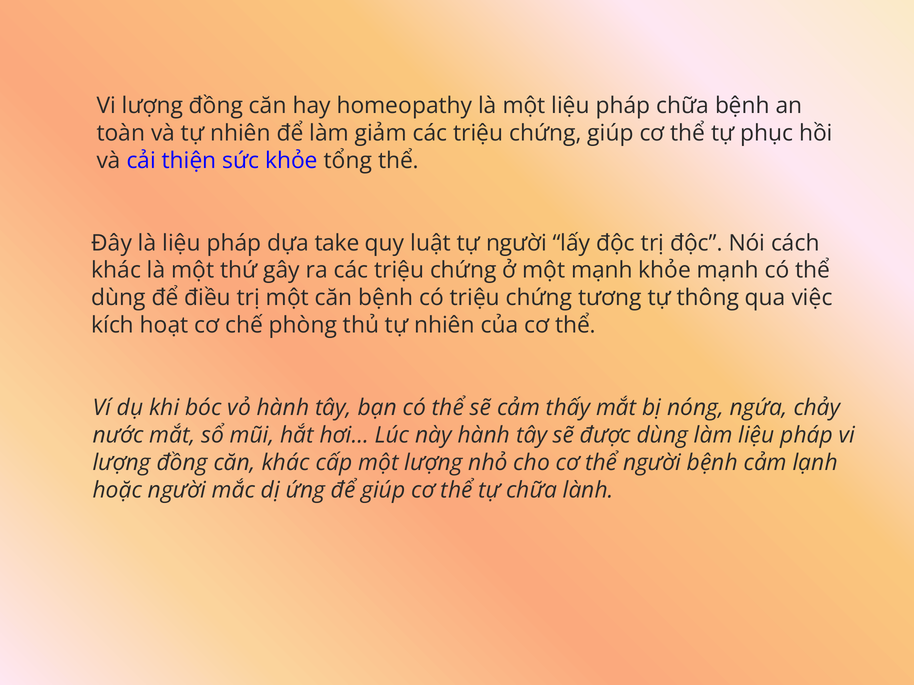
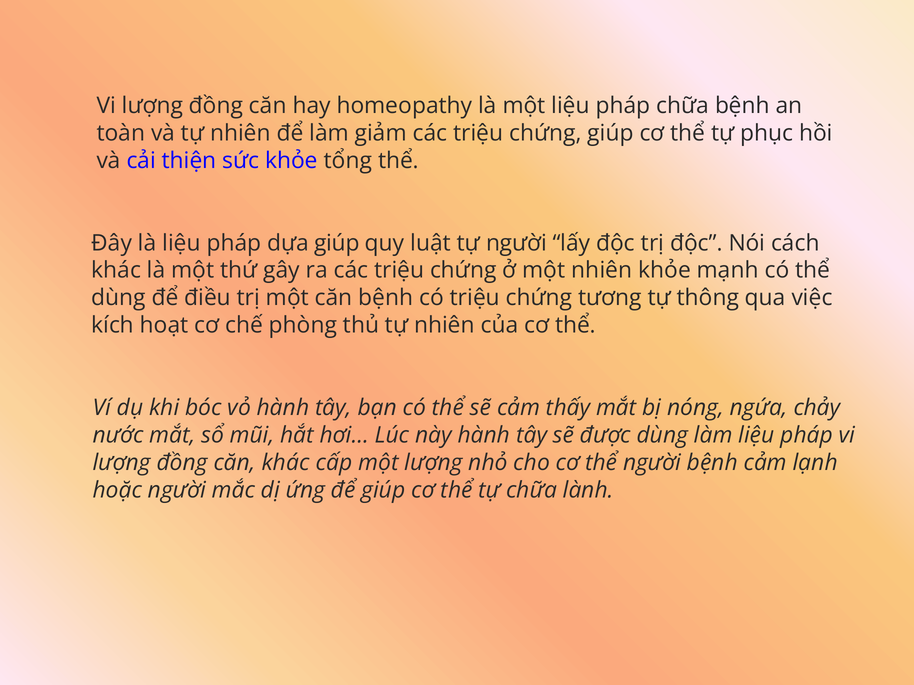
dựa take: take -> giúp (337, 243)
một mạnh: mạnh -> nhiên (602, 271)
